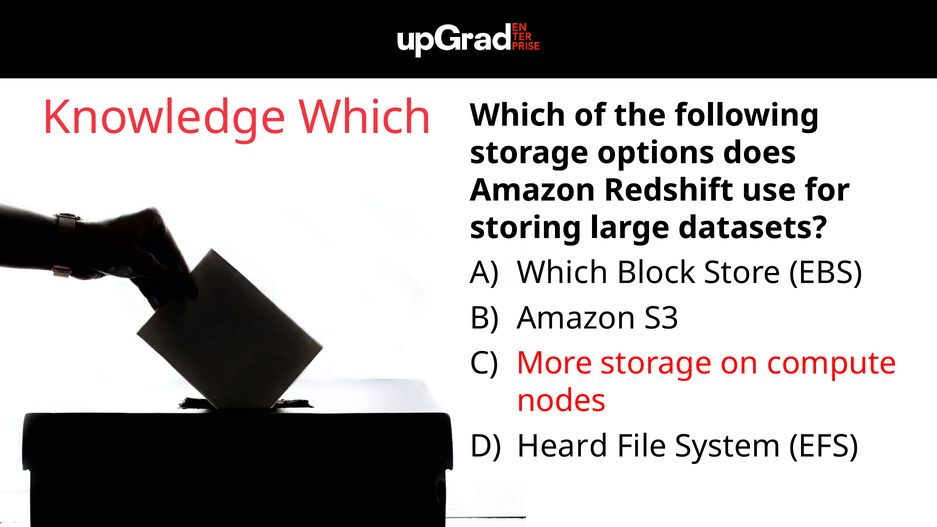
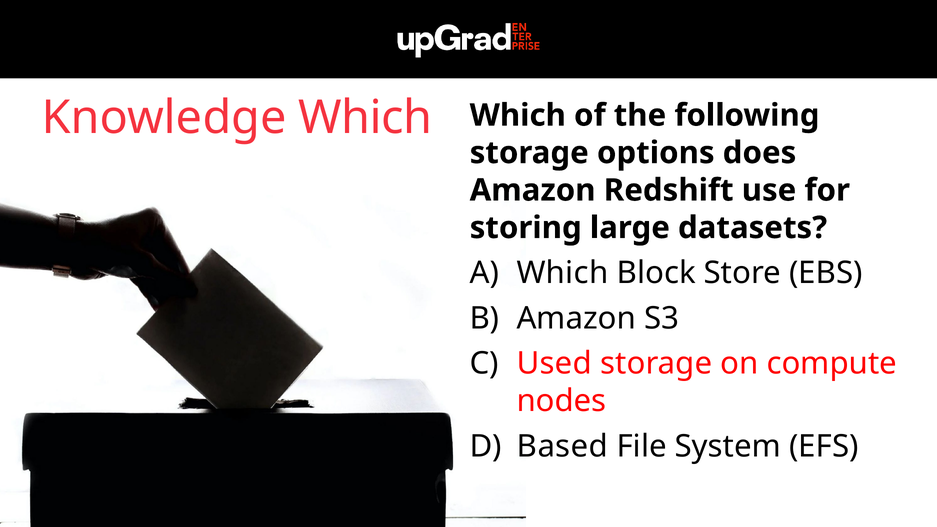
More: More -> Used (554, 364)
Heard: Heard -> Based (562, 446)
